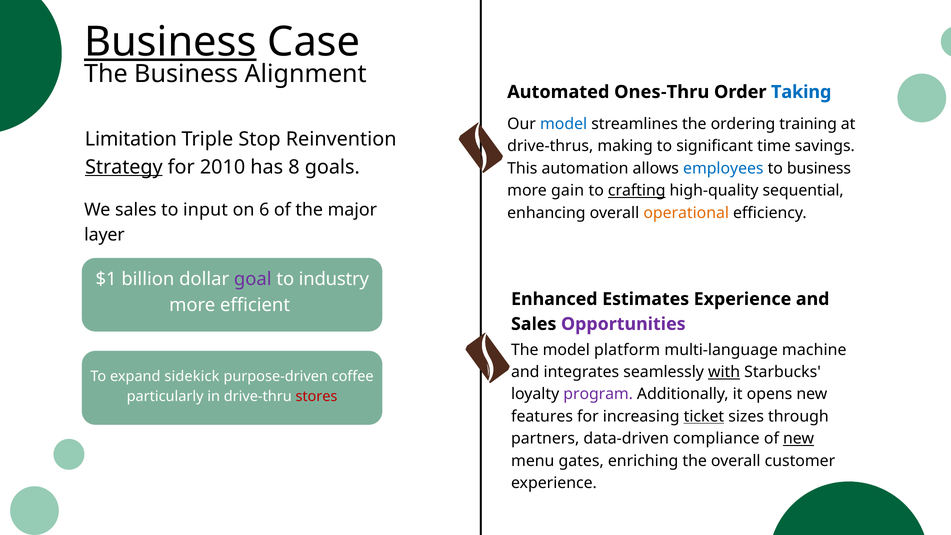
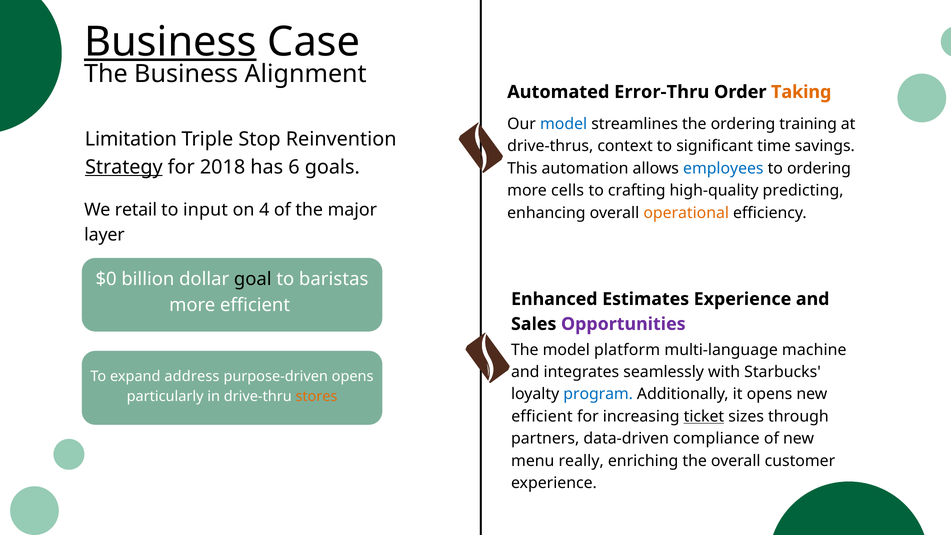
Ones-Thru: Ones-Thru -> Error-Thru (662, 92)
Taking colour: blue -> orange (801, 92)
making: making -> context (625, 146)
2010: 2010 -> 2018 (223, 167)
8: 8 -> 6 (294, 167)
to business: business -> ordering (819, 168)
gain: gain -> cells (568, 191)
crafting underline: present -> none (637, 191)
sequential: sequential -> predicting (803, 191)
We sales: sales -> retail (136, 210)
6: 6 -> 4 (264, 210)
$1: $1 -> $0 (106, 279)
goal colour: purple -> black (253, 279)
industry: industry -> baristas (334, 279)
with underline: present -> none (724, 372)
sidekick: sidekick -> address (192, 376)
purpose-driven coffee: coffee -> opens (353, 376)
program colour: purple -> blue (598, 394)
stores colour: red -> orange (316, 397)
features: features -> efficient (542, 416)
new underline: present -> none (799, 439)
gates: gates -> really (581, 461)
